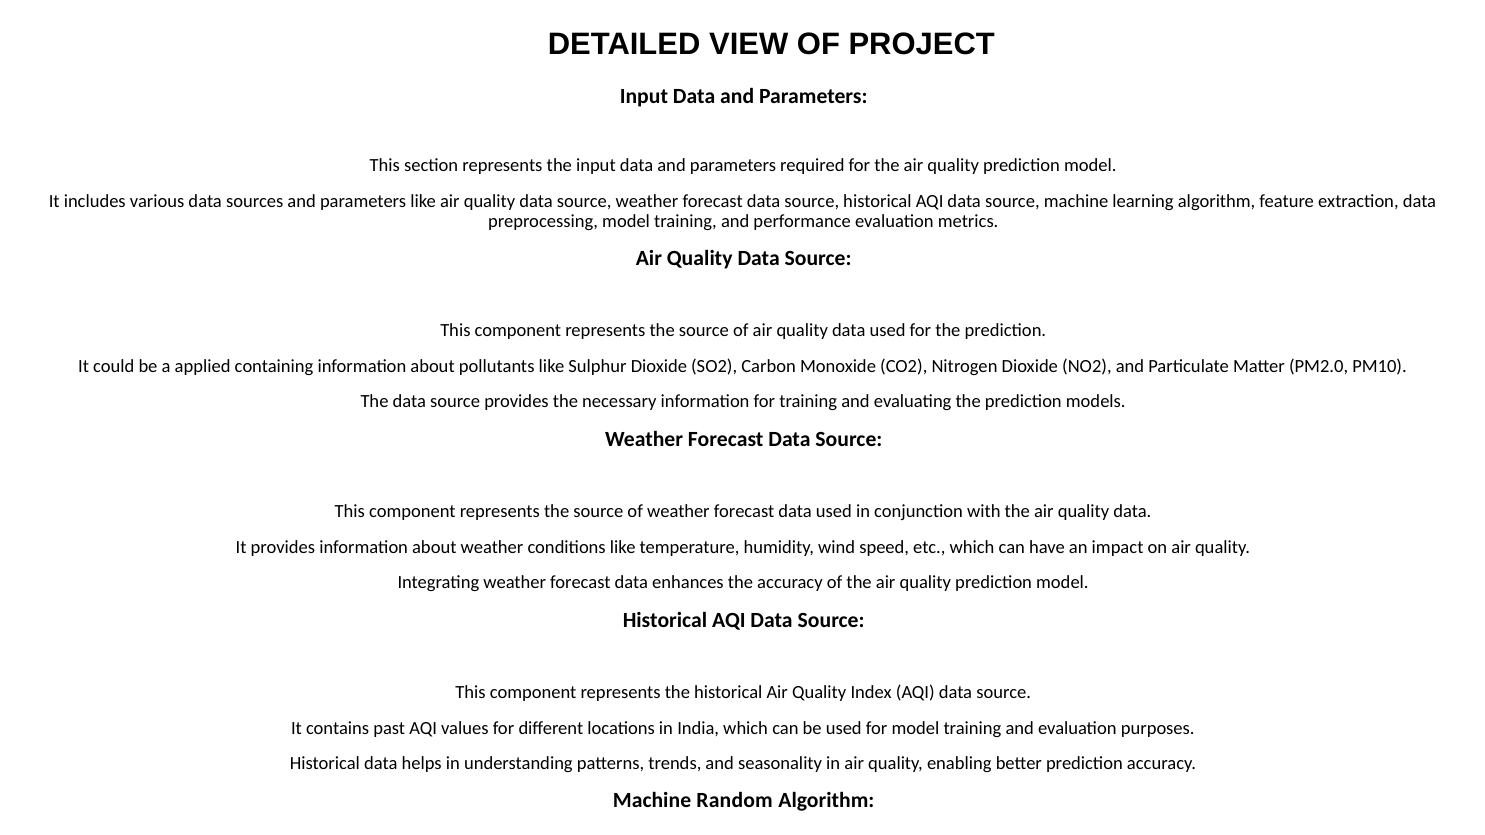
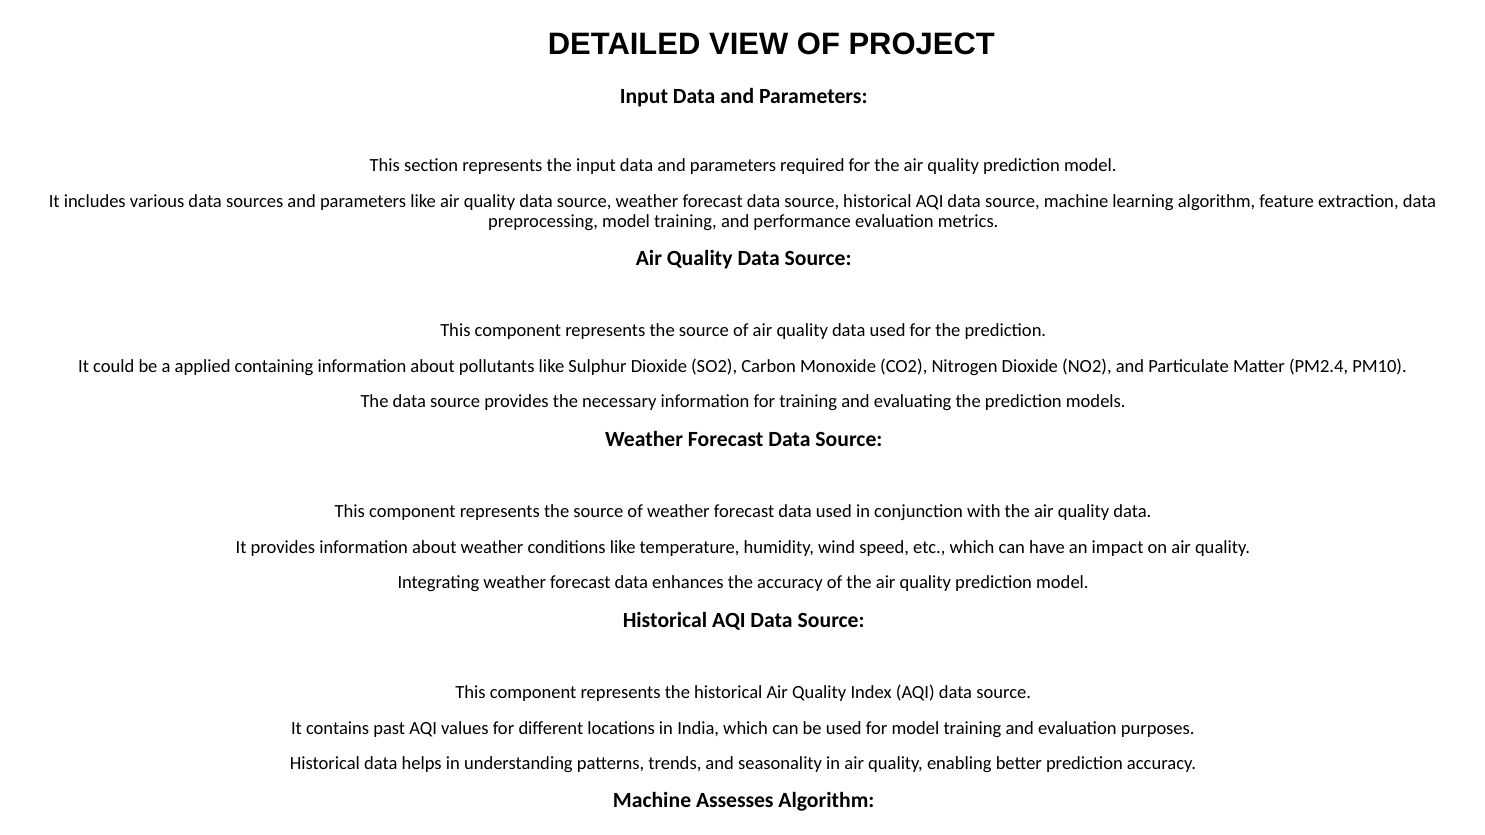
PM2.0: PM2.0 -> PM2.4 (1319, 366)
Random: Random -> Assesses (735, 801)
